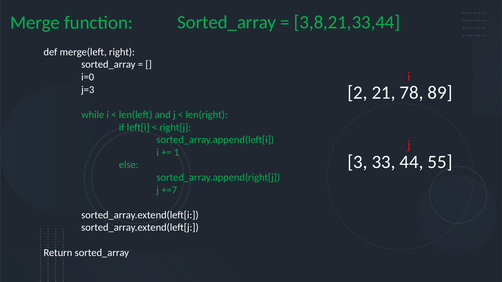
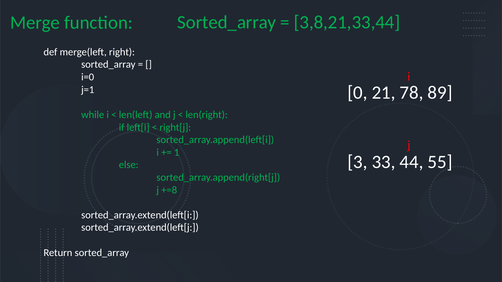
2: 2 -> 0 (357, 93)
j=3: j=3 -> j=1 (88, 90)
+=7: +=7 -> +=8 (169, 190)
